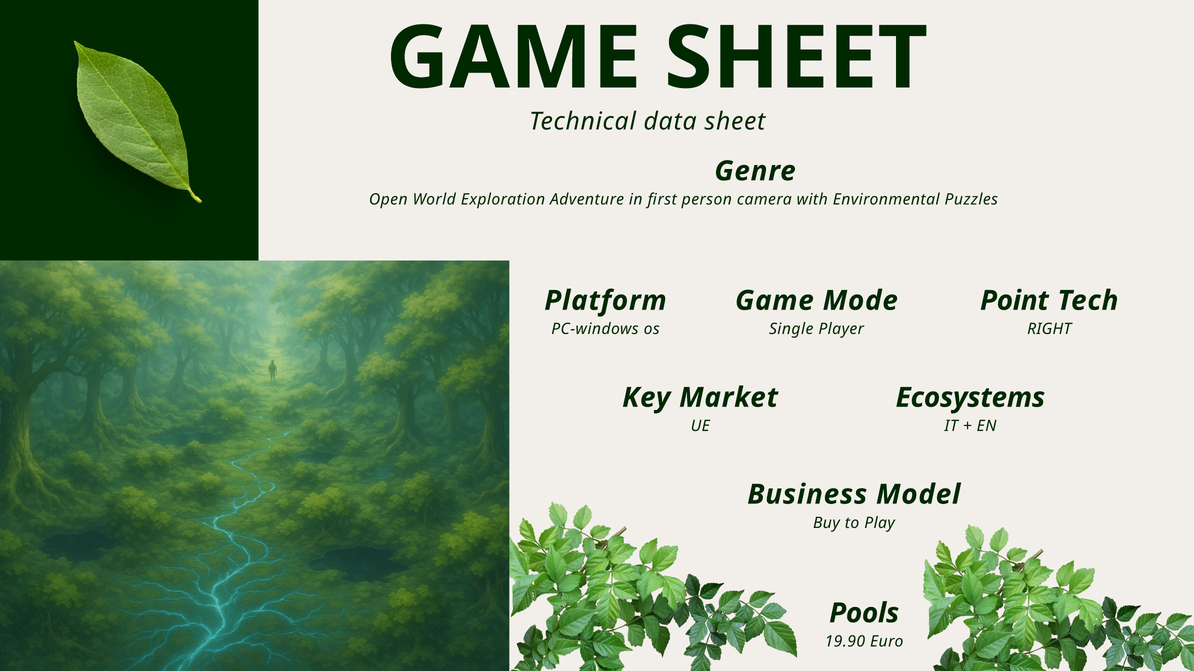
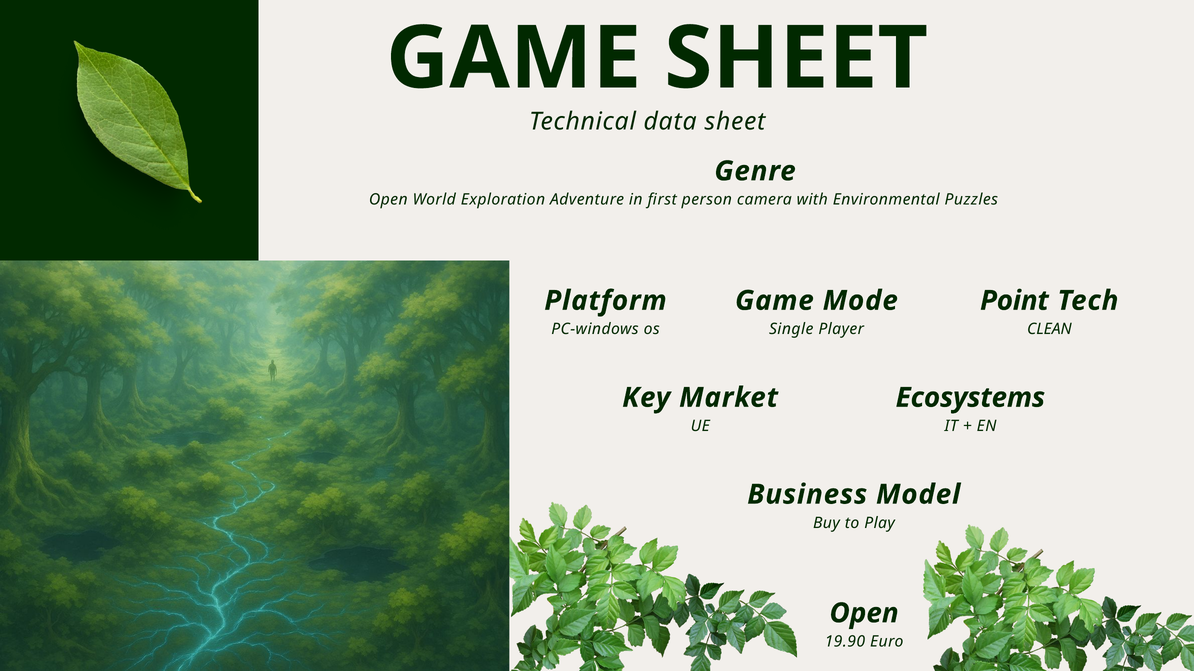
RIGHT: RIGHT -> CLEAN (1049, 329)
Pools: Pools -> Open (864, 614)
